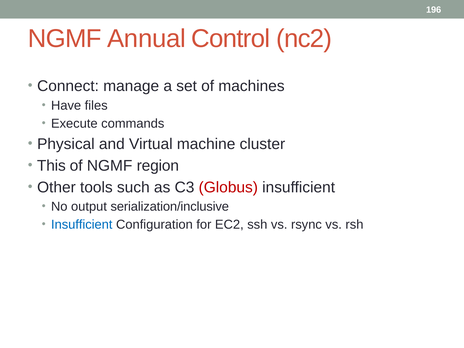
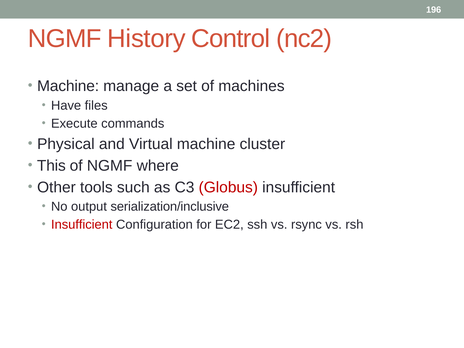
Annual: Annual -> History (147, 39)
Connect: Connect -> Machine (68, 86)
region: region -> where (158, 166)
Insufficient colour: blue -> red (82, 225)
